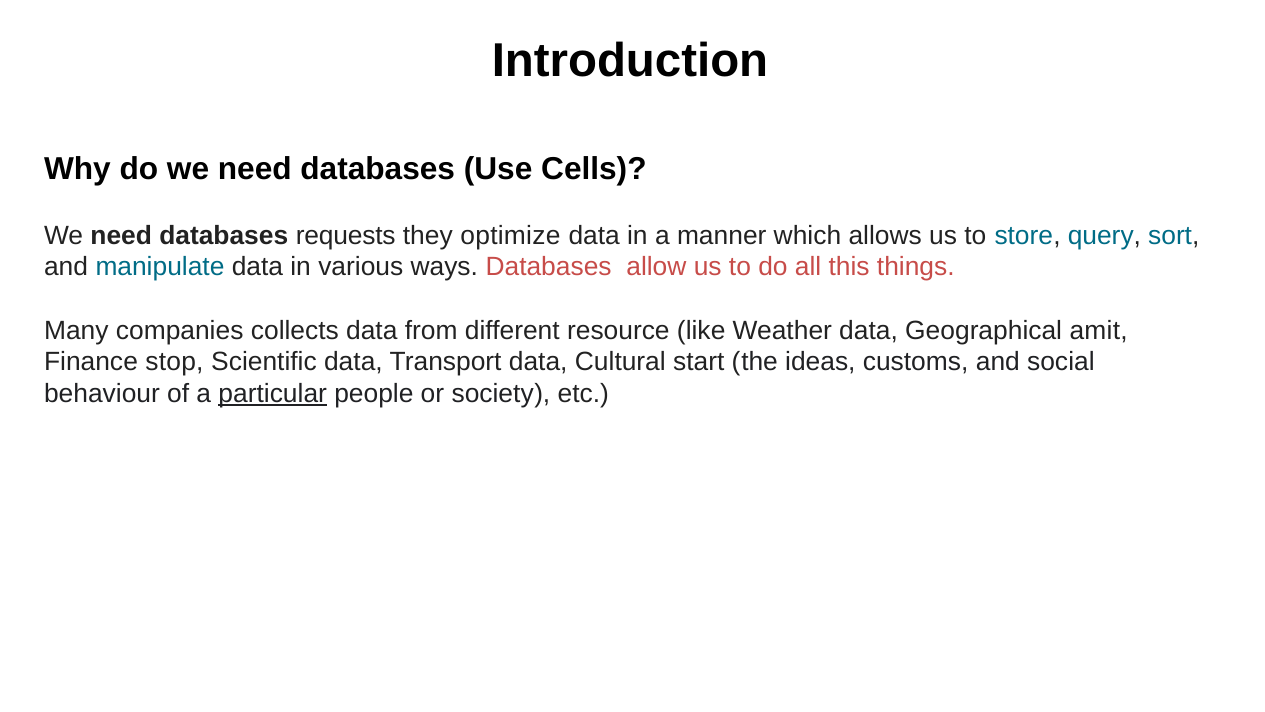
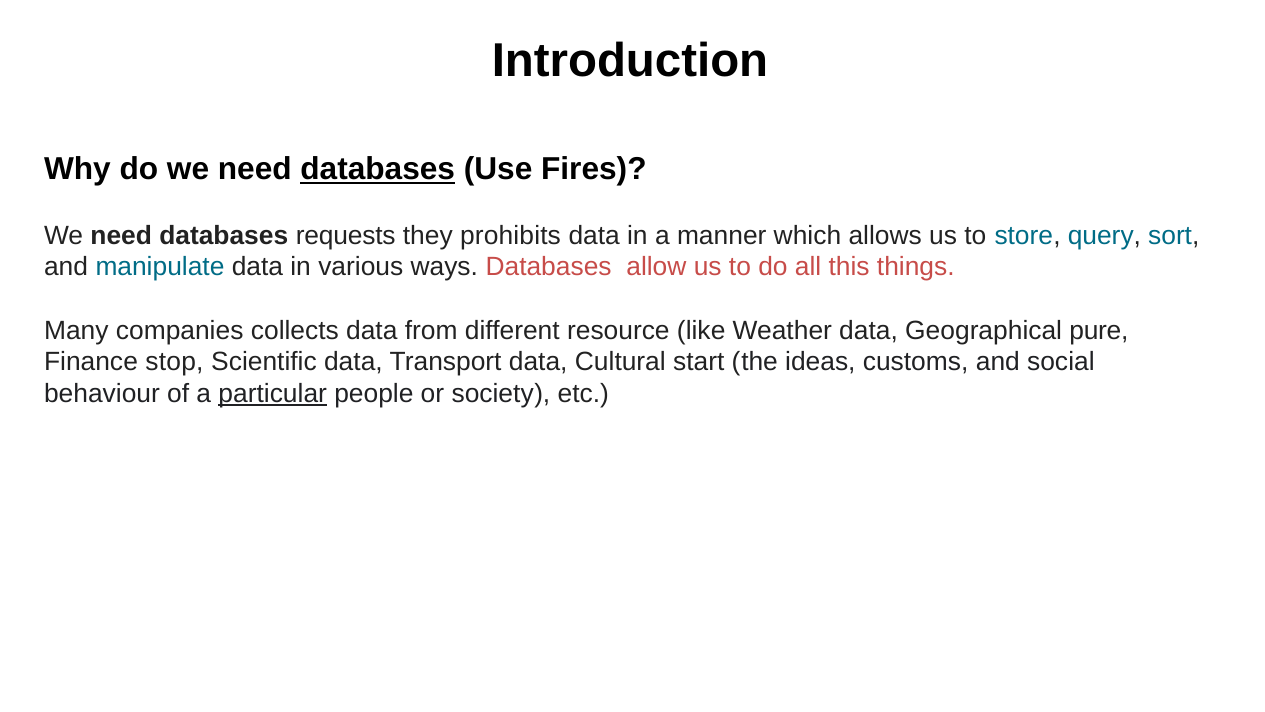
databases underline: none -> present (378, 169)
Cells: Cells -> Fires (594, 169)
optimize: optimize -> prohibits (510, 235)
amit: amit -> pure (1099, 330)
